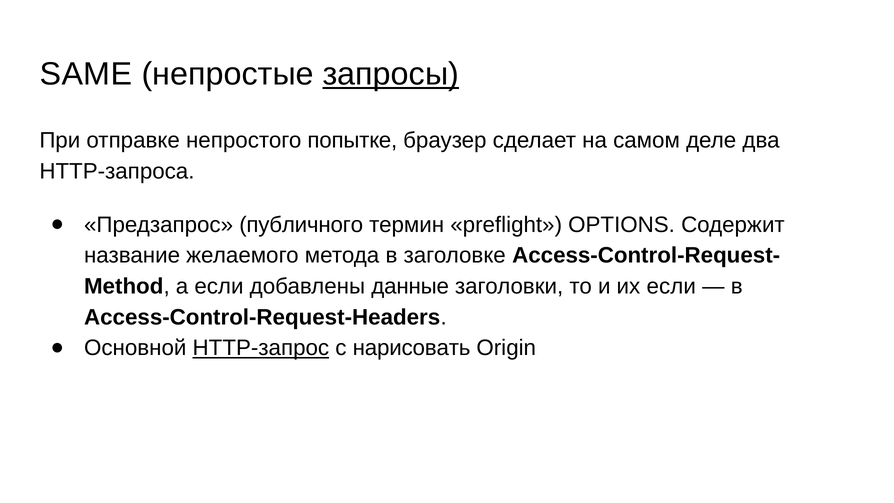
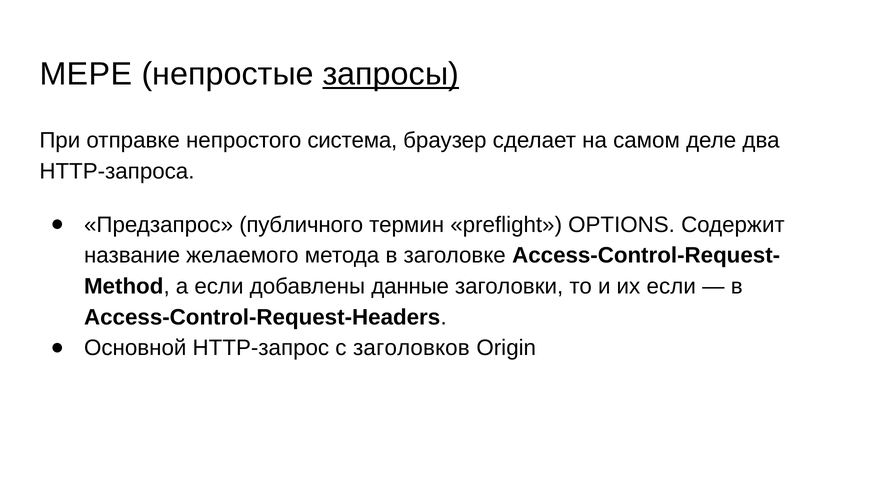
SAME: SAME -> МЕРЕ (86, 74)
попытке: попытке -> система (352, 141)
HTTP-запрос underline: present -> none (261, 348)
нарисовать: нарисовать -> заголовков (411, 348)
